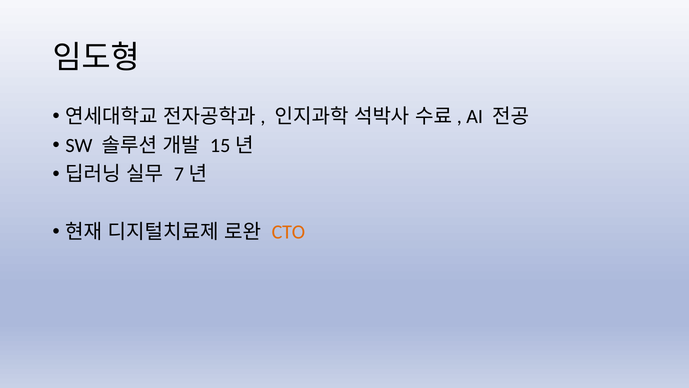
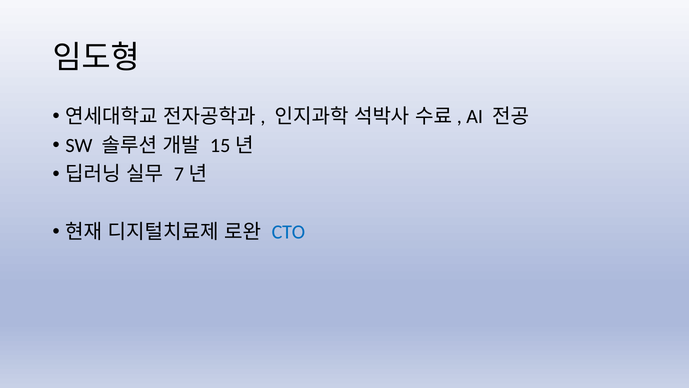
CTO colour: orange -> blue (288, 232)
